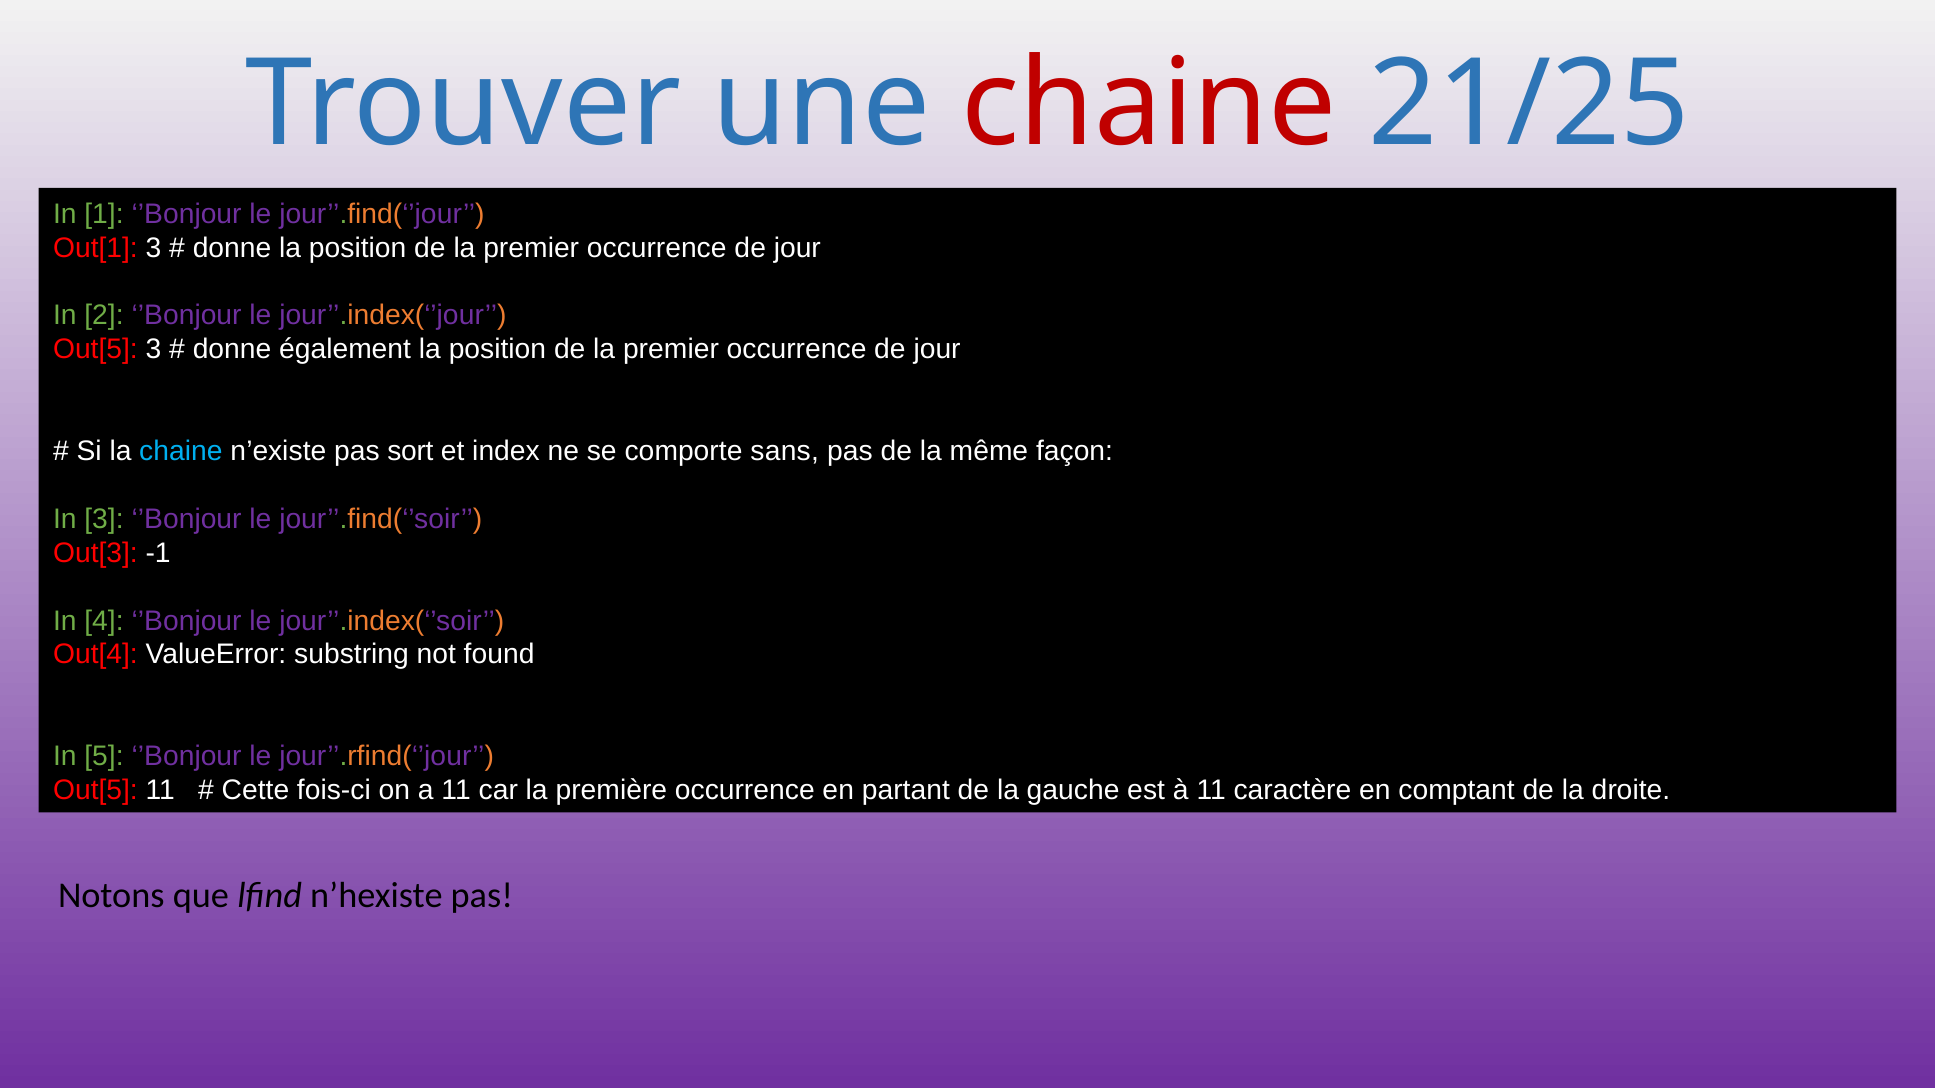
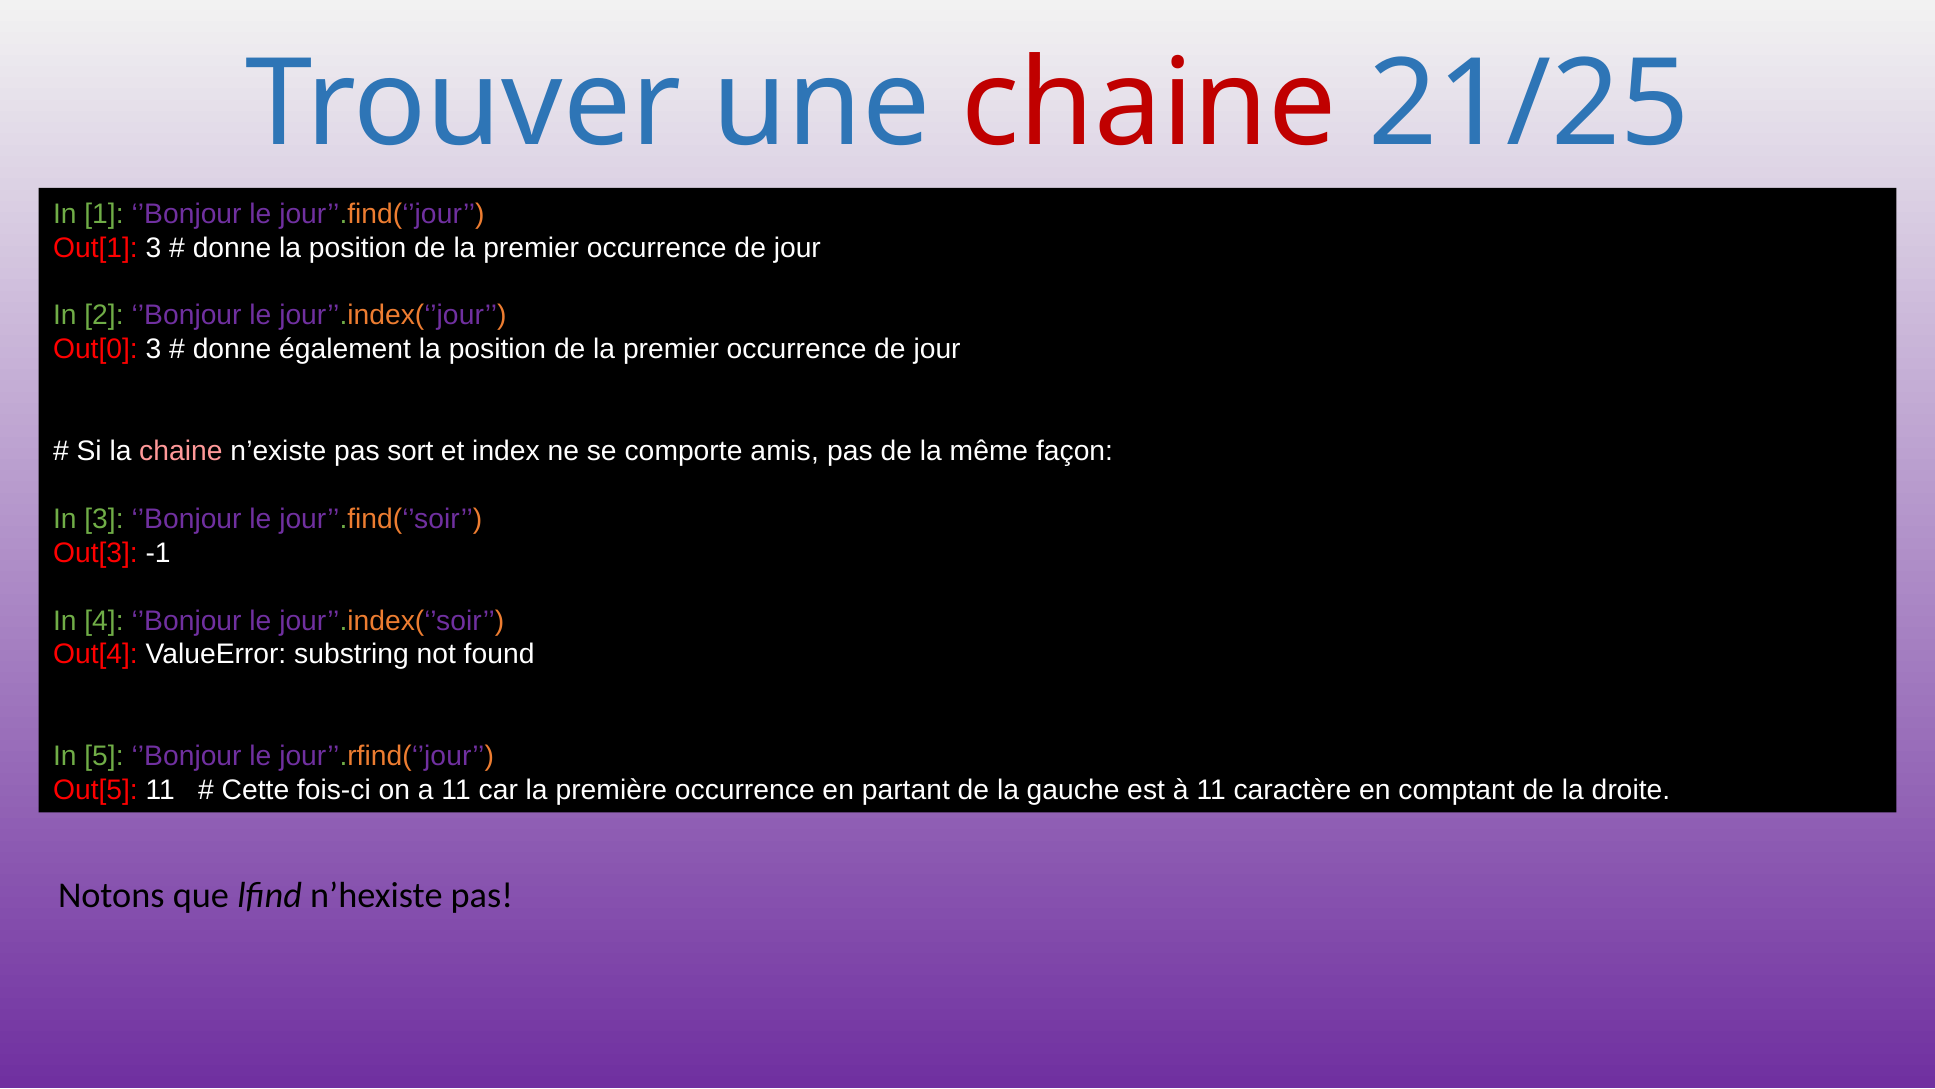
Out[5: Out[5 -> Out[0 (95, 349)
chaine colour: light blue -> pink (181, 451)
sans: sans -> amis (785, 451)
